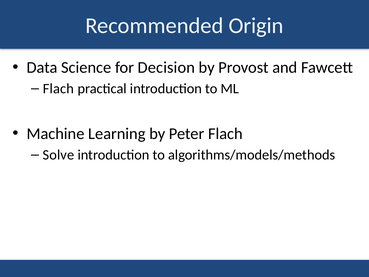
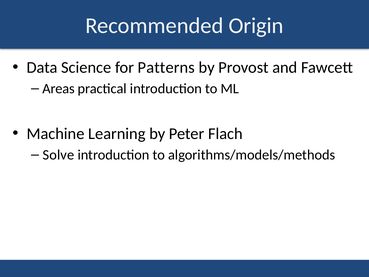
Decision: Decision -> Patterns (166, 67)
Flach: Flach -> Areas (59, 89)
